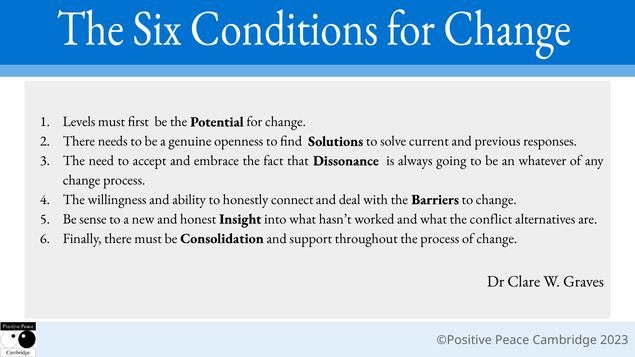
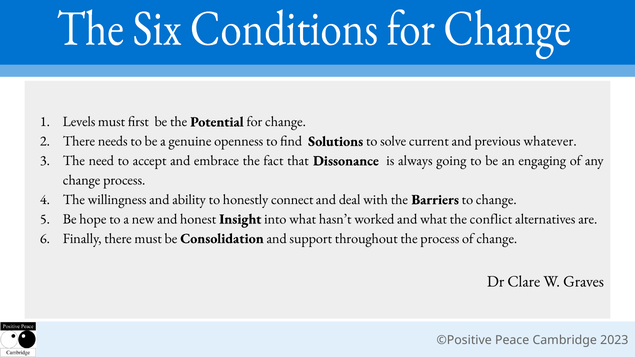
responses: responses -> whatever (550, 141)
whatever: whatever -> engaging (542, 161)
sense: sense -> hope (93, 219)
